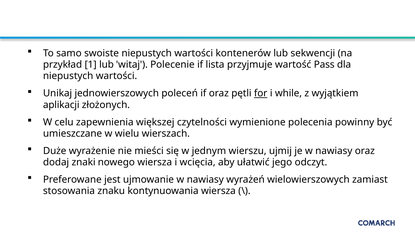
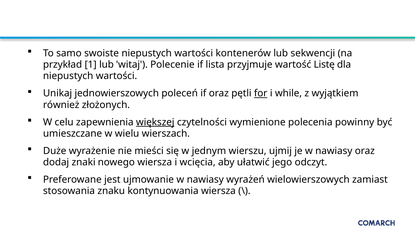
Pass: Pass -> Listę (324, 65)
aplikacji: aplikacji -> również (61, 105)
większej underline: none -> present (155, 122)
